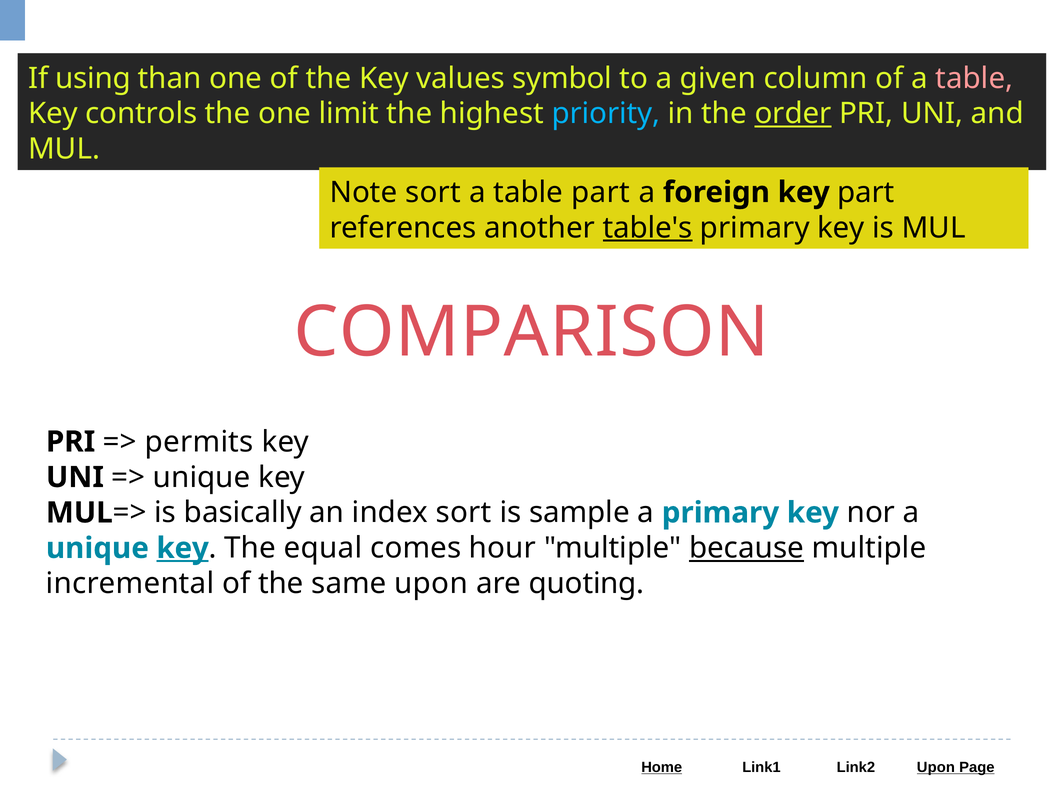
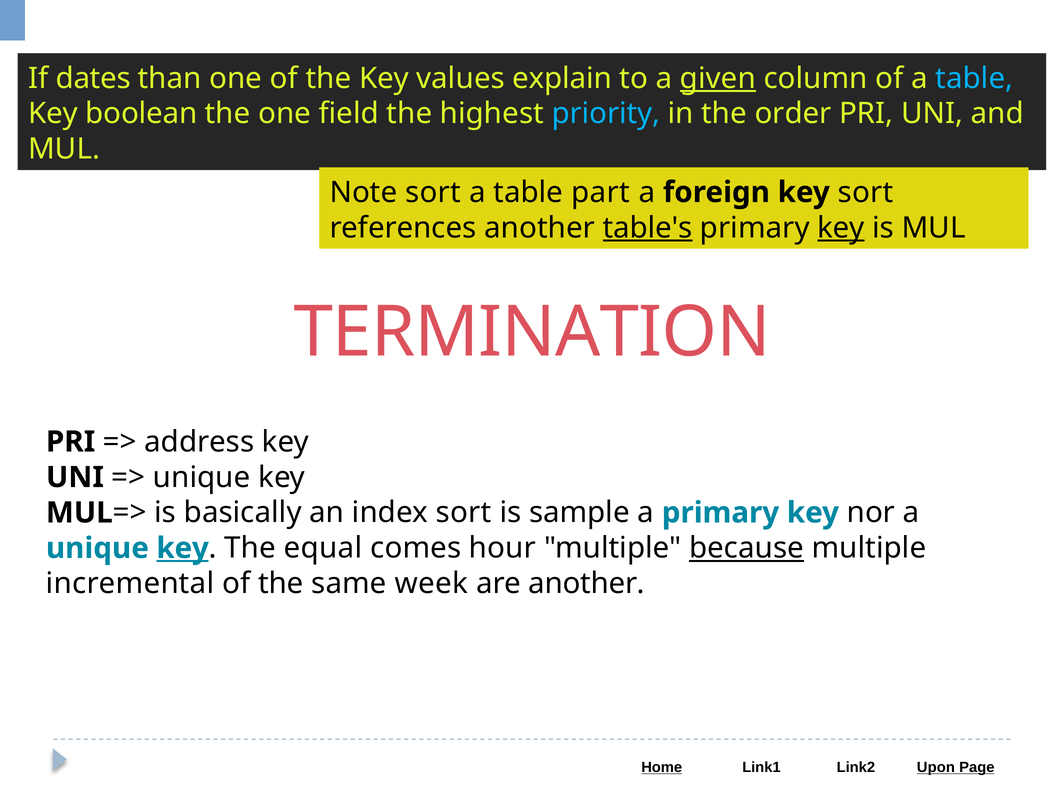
using: using -> dates (93, 78)
symbol: symbol -> explain (562, 78)
given underline: none -> present (718, 78)
table colour: pink -> light blue (974, 78)
controls: controls -> boolean (141, 114)
limit: limit -> field (349, 114)
order underline: present -> none (793, 114)
key part: part -> sort (866, 192)
key underline: none -> present (841, 228)
COMPARISON: COMPARISON -> TERMINATION (532, 333)
permits: permits -> address (199, 442)
same upon: upon -> week (431, 584)
are quoting: quoting -> another (587, 584)
